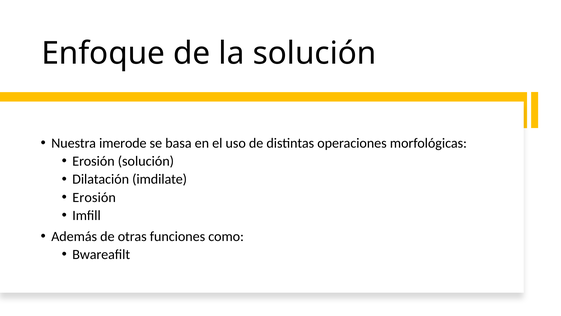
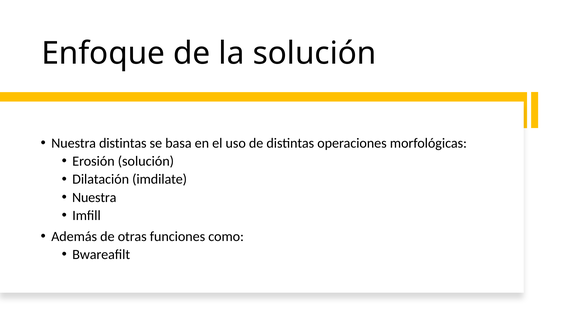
Nuestra imerode: imerode -> distintas (123, 143)
Erosión: Erosión -> Nuestra (94, 197)
